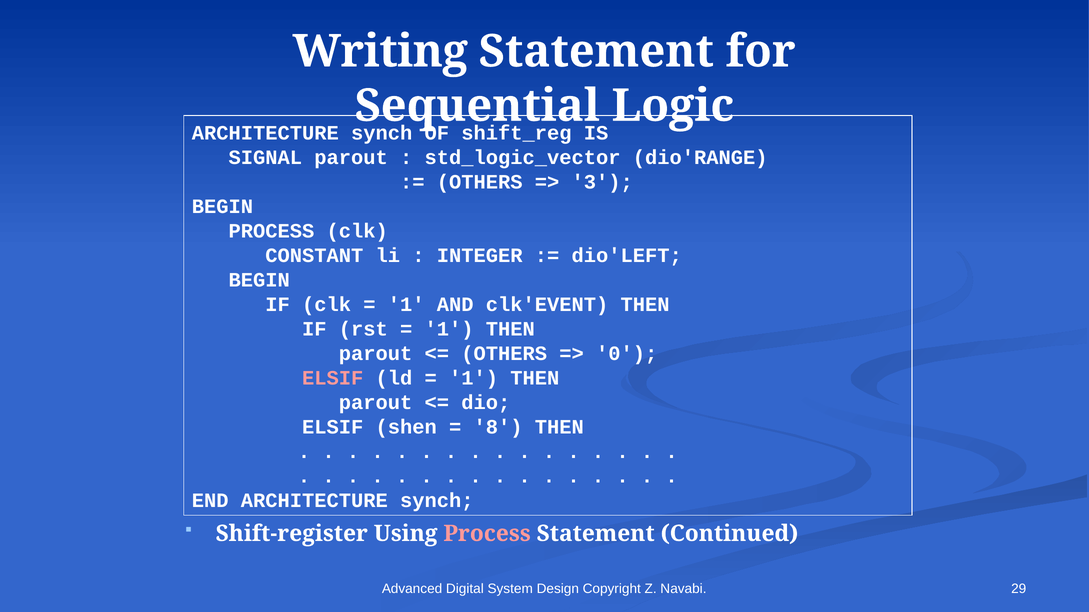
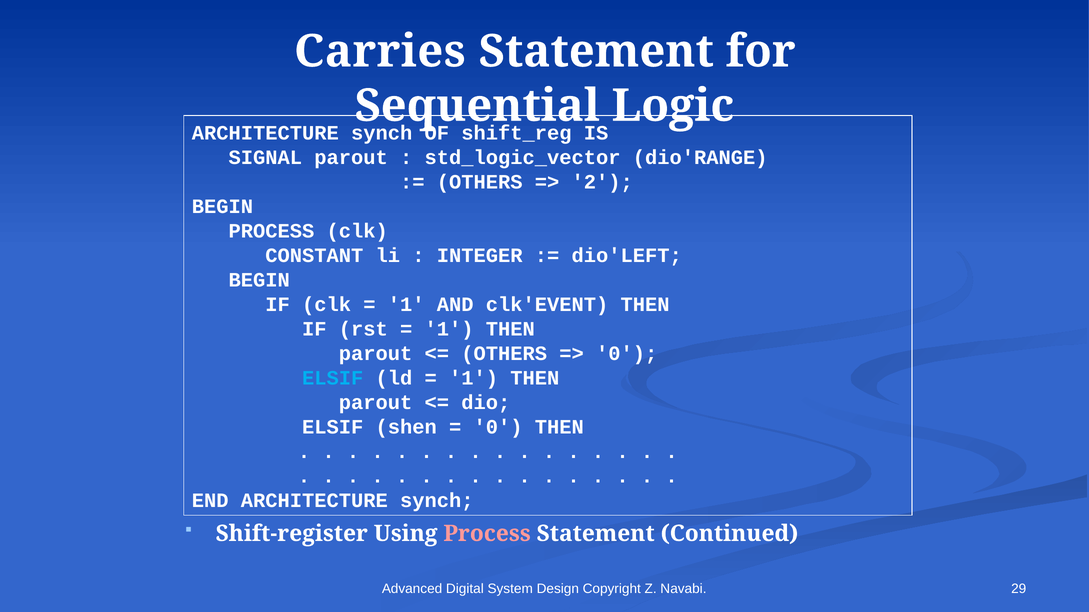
Writing: Writing -> Carries (380, 52)
3: 3 -> 2 (602, 182)
ELSIF colour: pink -> light blue (333, 378)
8: 8 -> 0 (498, 427)
